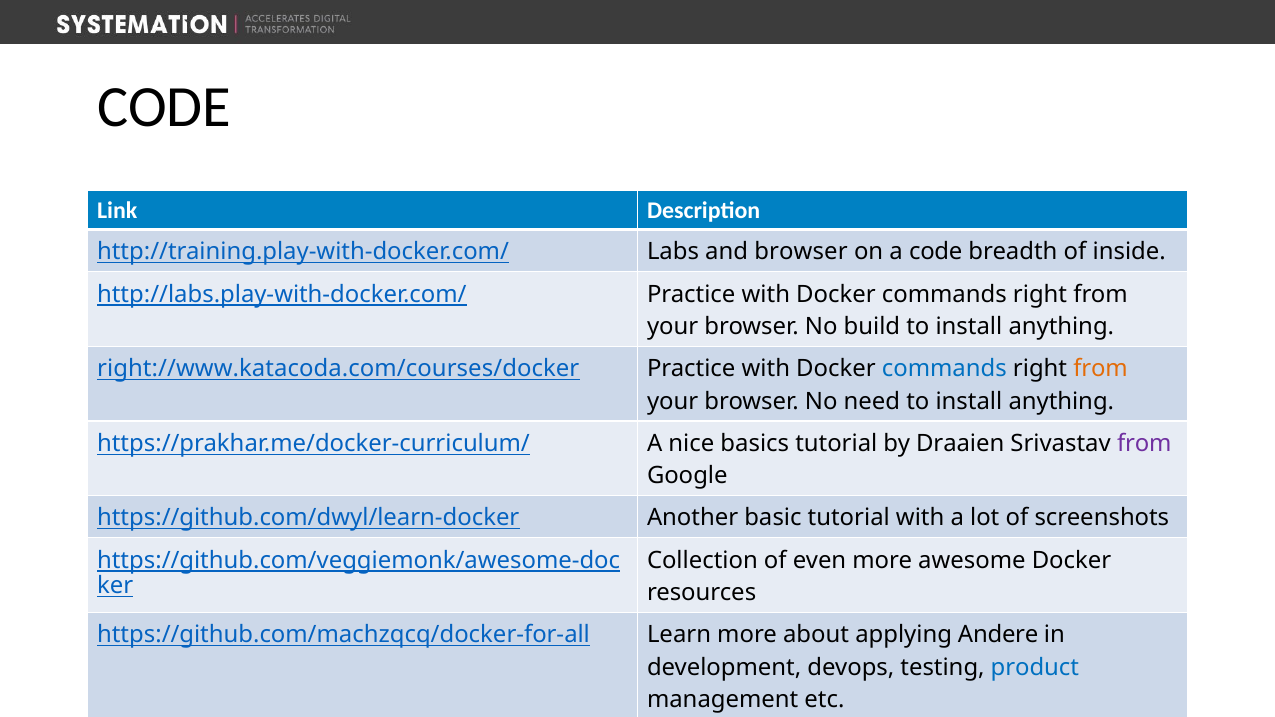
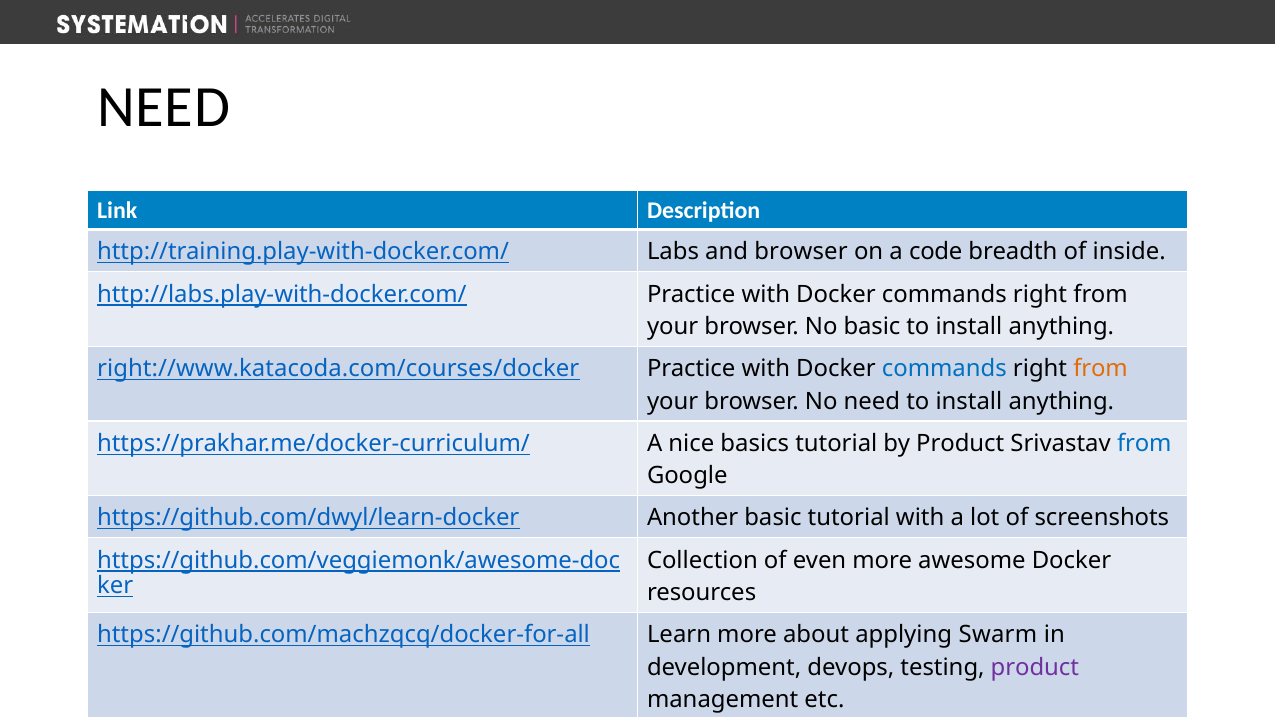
CODE: CODE -> NEED (164, 107)
No build: build -> basic (872, 327)
by Draaien: Draaien -> Product (960, 444)
from colour: purple -> blue (1144, 444)
Andere: Andere -> Swarm (998, 635)
product colour: blue -> purple (1035, 667)
